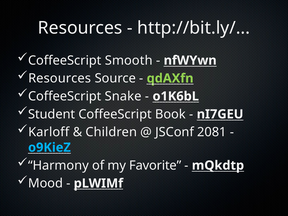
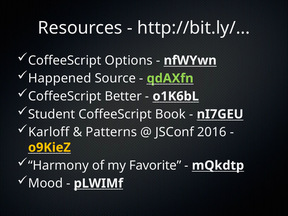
Smooth: Smooth -> Options (129, 60)
Resources: Resources -> Happened (60, 78)
Snake: Snake -> Better (123, 96)
Children: Children -> Patterns (111, 132)
2081: 2081 -> 2016 (212, 132)
o9KieZ colour: light blue -> yellow (49, 147)
